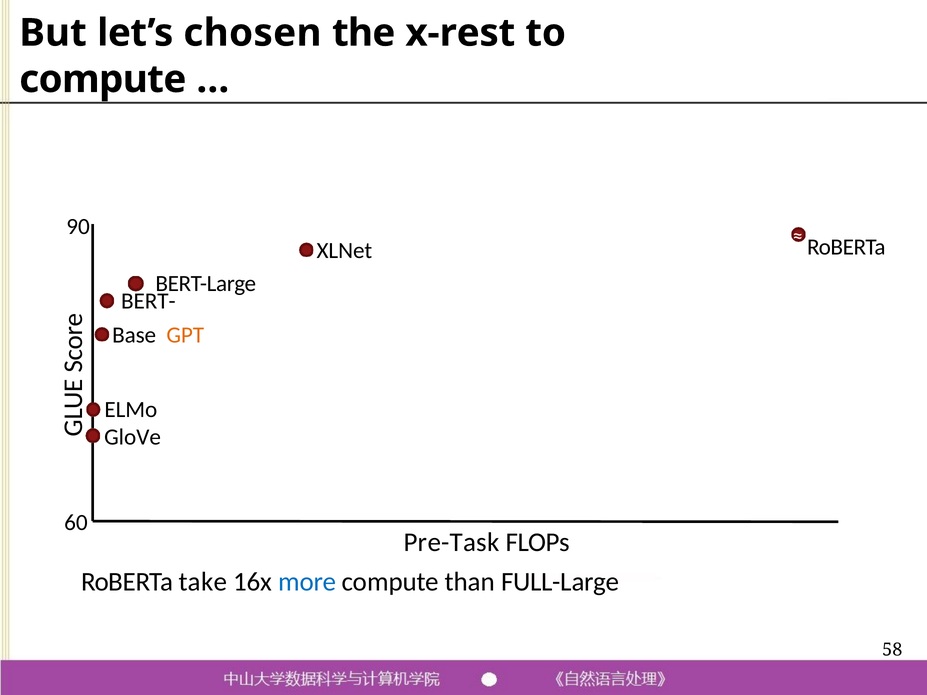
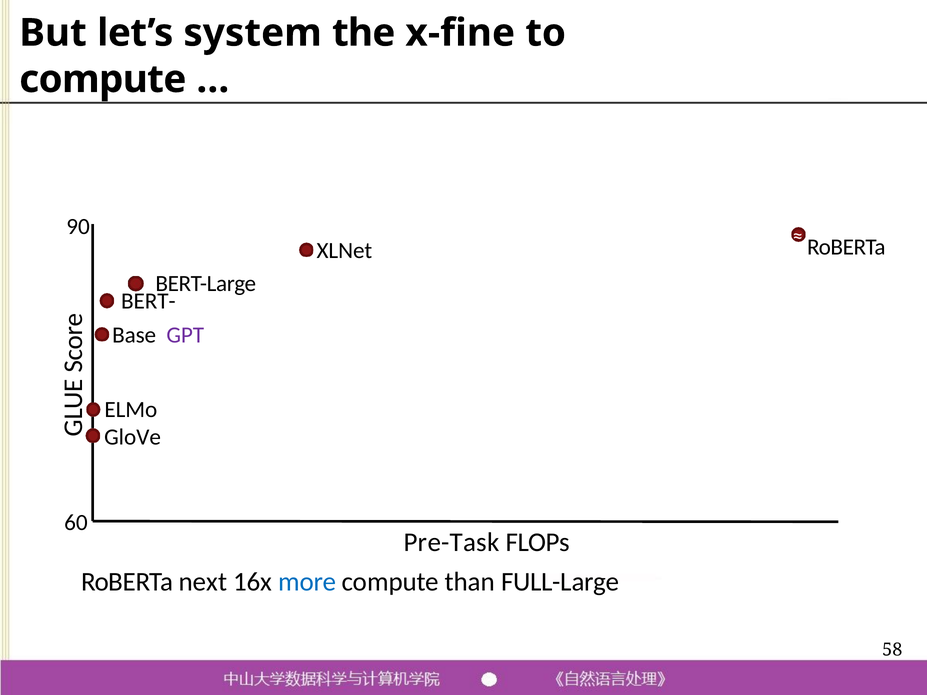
chosen: chosen -> system (253, 33)
x-rest: x-rest -> x-fine (460, 33)
GPT colour: orange -> purple (185, 335)
take: take -> next (203, 582)
